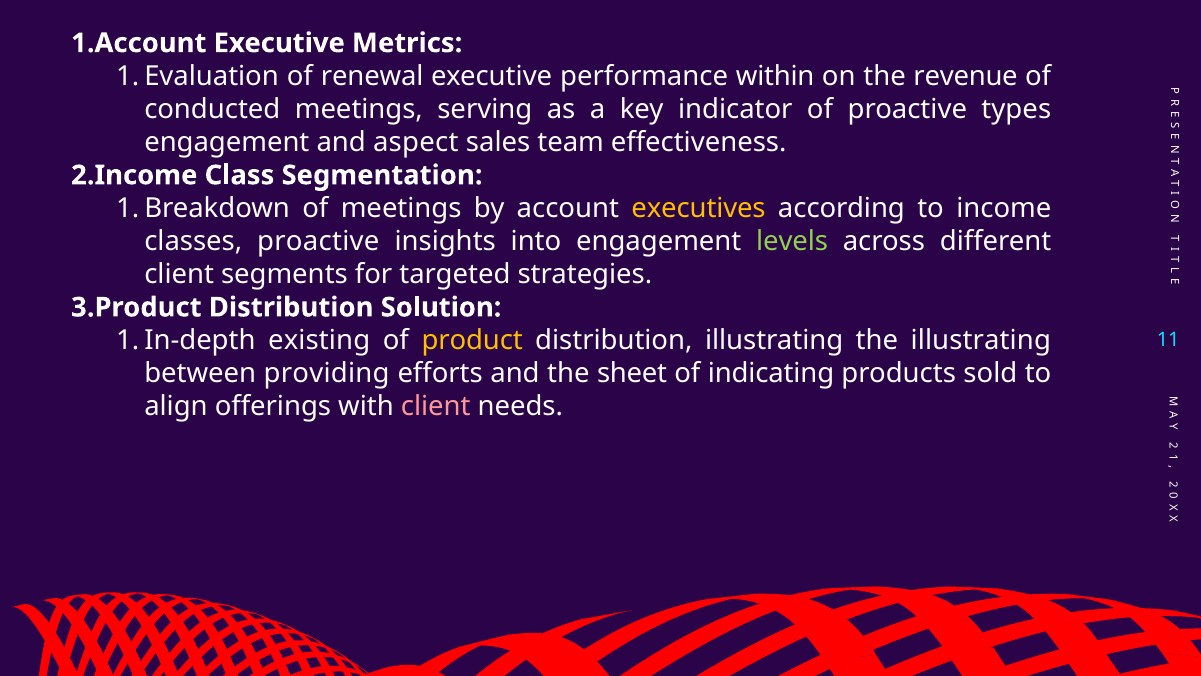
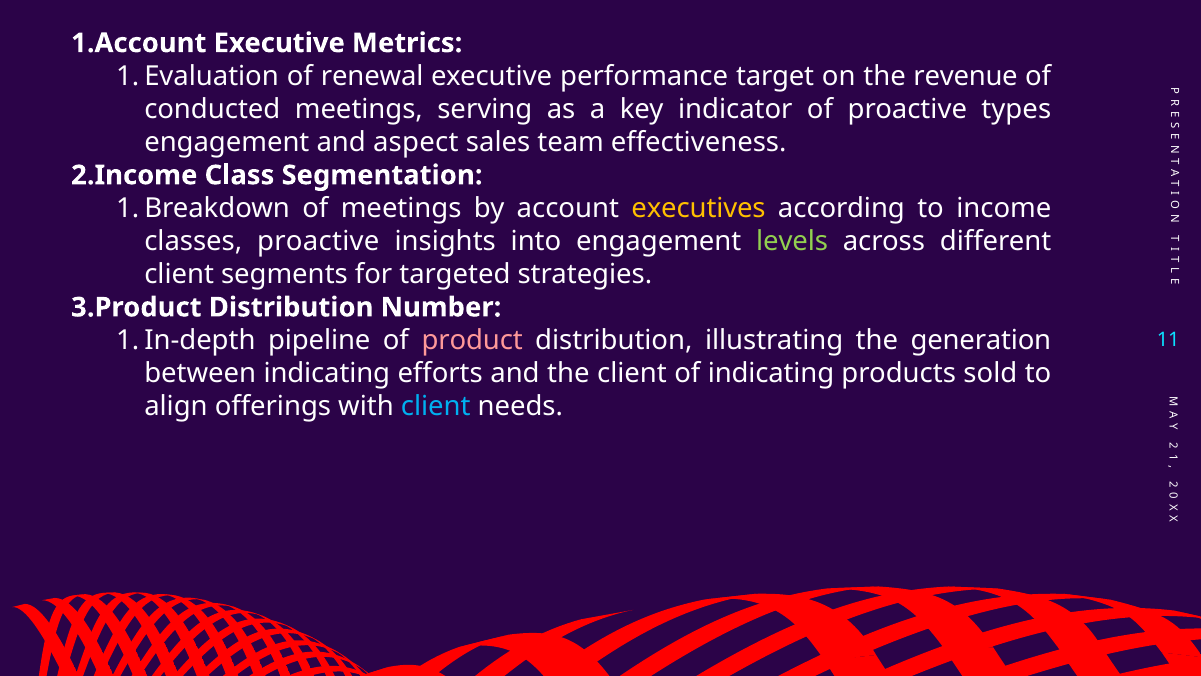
within: within -> target (775, 76)
Solution: Solution -> Number (441, 307)
existing: existing -> pipeline (319, 340)
product colour: yellow -> pink (472, 340)
the illustrating: illustrating -> generation (981, 340)
between providing: providing -> indicating (327, 373)
the sheet: sheet -> client (632, 373)
client colour: pink -> light blue (436, 406)
